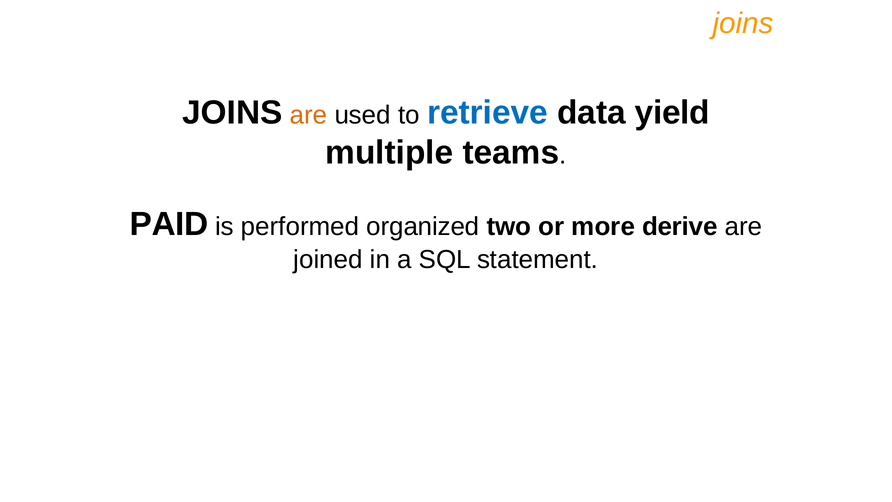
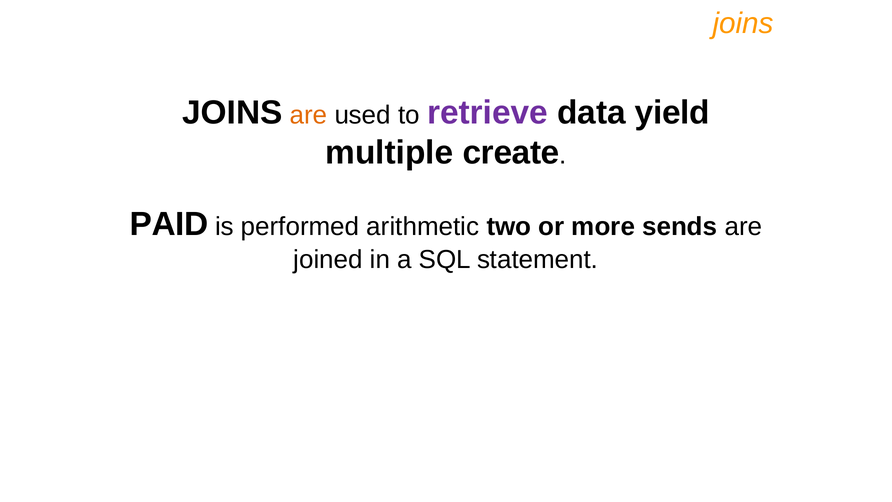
retrieve colour: blue -> purple (487, 113)
teams: teams -> create (511, 153)
organized: organized -> arithmetic (423, 227)
derive: derive -> sends (680, 227)
